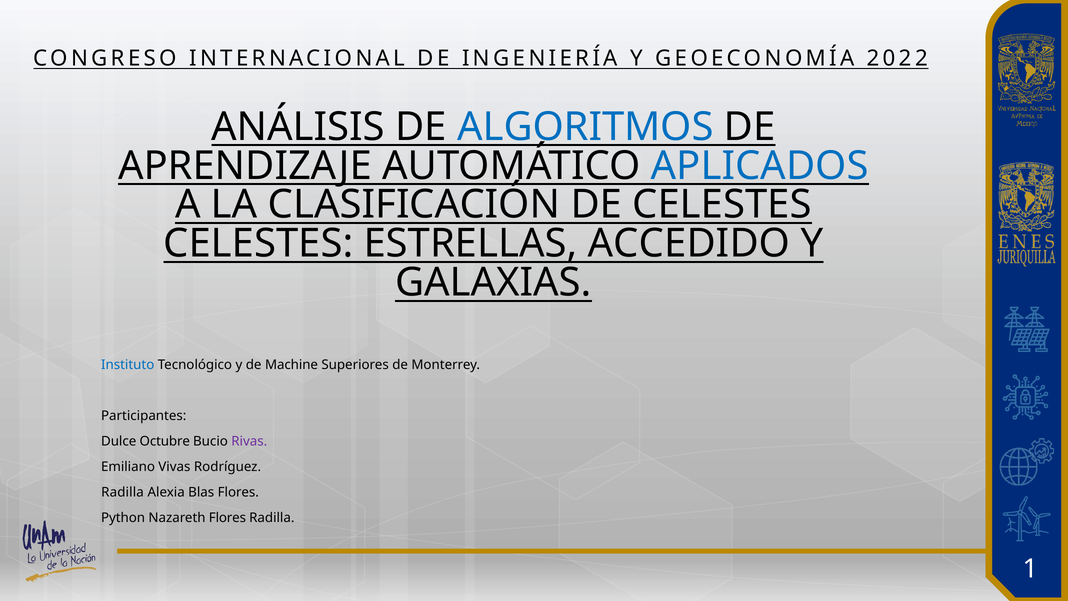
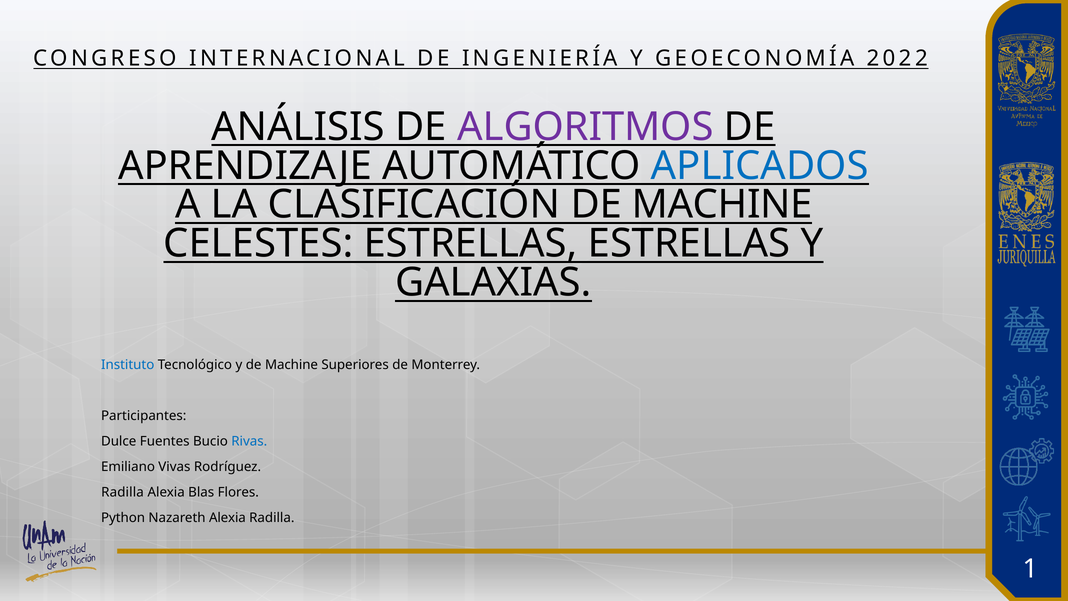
ALGORITMOS colour: blue -> purple (585, 127)
CLASIFICACIÓN DE CELESTES: CELESTES -> MACHINE (722, 205)
ESTRELLAS ACCEDIDO: ACCEDIDO -> ESTRELLAS (689, 244)
Octubre: Octubre -> Fuentes (165, 441)
Rivas colour: purple -> blue (249, 441)
Nazareth Flores: Flores -> Alexia (227, 518)
